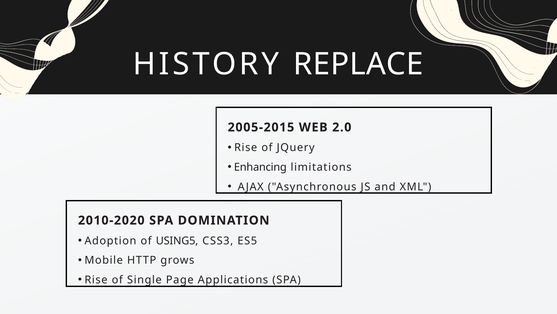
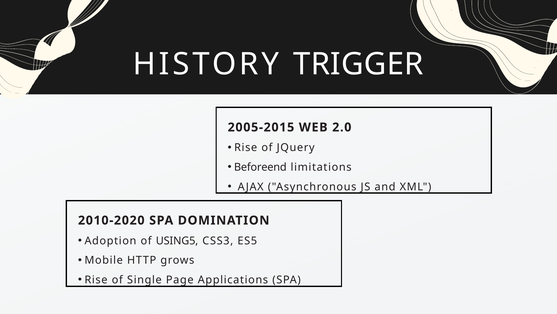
REPLACE: REPLACE -> TRIGGER (358, 64)
Enhancing: Enhancing -> Beforeend (260, 167)
